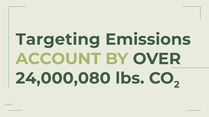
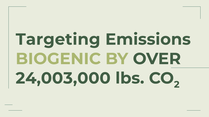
ACCOUNT: ACCOUNT -> BIOGENIC (58, 59)
24,000,080: 24,000,080 -> 24,003,000 (63, 79)
